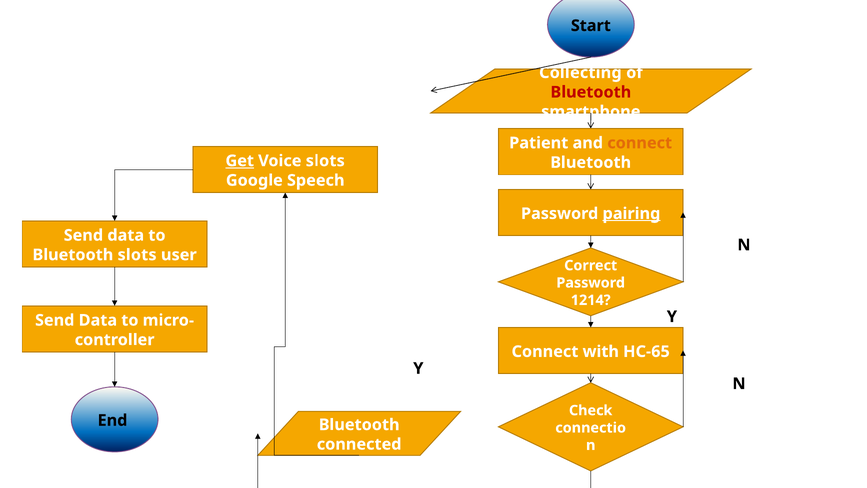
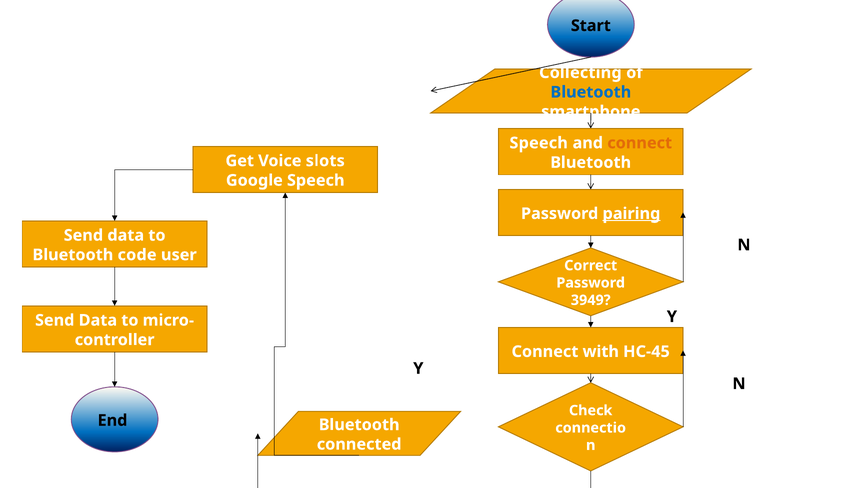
Bluetooth colour: red -> blue (591, 92)
Patient: Patient -> Speech (539, 143)
Get underline: present -> none (240, 161)
Bluetooth slots: slots -> code (137, 255)
1214: 1214 -> 3949 (591, 300)
HC-65: HC-65 -> HC-45 (646, 351)
